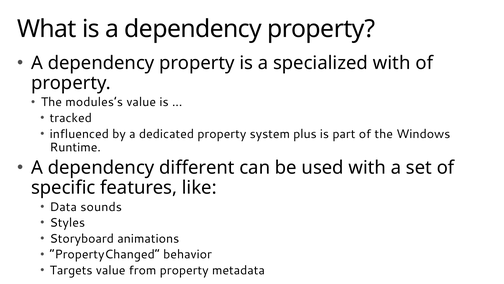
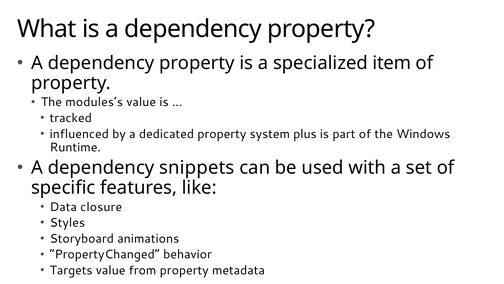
specialized with: with -> item (392, 63)
different: different -> snippets (197, 167)
sounds: sounds -> closure (101, 207)
